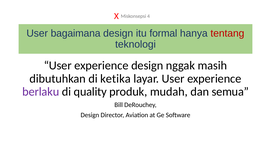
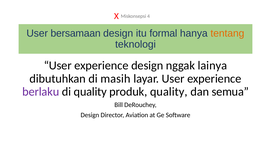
bagaimana: bagaimana -> bersamaan (76, 33)
tentang colour: red -> orange (227, 33)
masih: masih -> lainya (212, 65)
ketika: ketika -> masih (116, 78)
produk mudah: mudah -> quality (169, 91)
